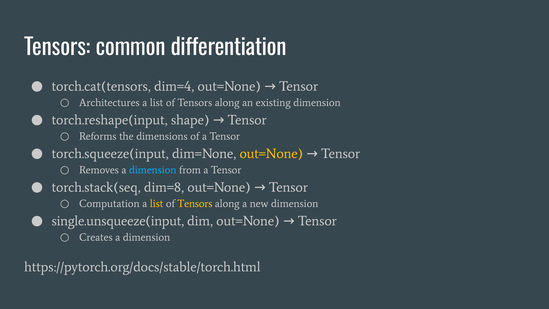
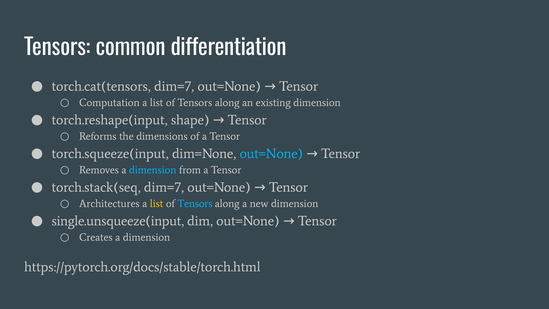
torch.cat(tensors dim=4: dim=4 -> dim=7 (174, 86)
Architectures: Architectures -> Computation (109, 103)
out=None colour: yellow -> light blue (271, 154)
torch.stack(seq dim=8: dim=8 -> dim=7 (164, 187)
Computation: Computation -> Architectures (109, 204)
Tensors colour: yellow -> light blue (195, 204)
